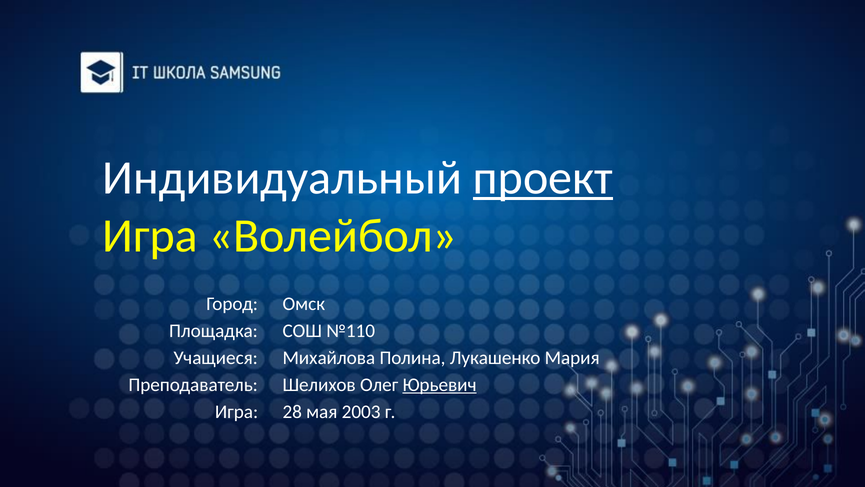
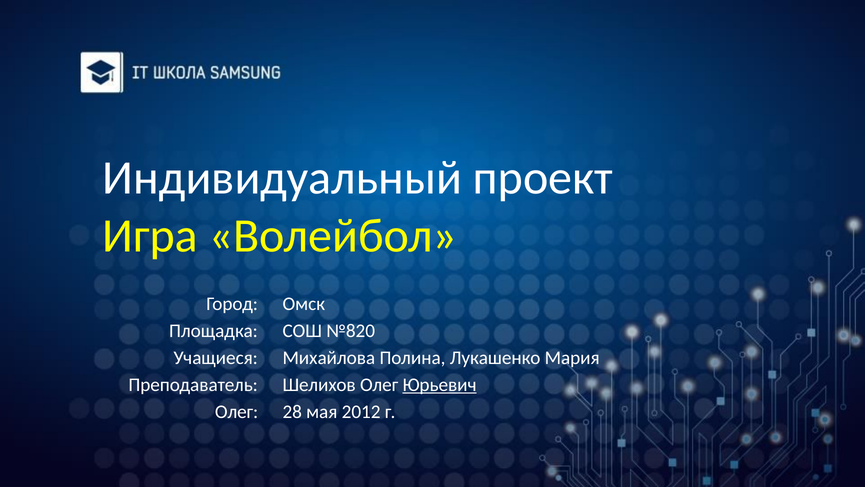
проект underline: present -> none (543, 178)
№110: №110 -> №820 (351, 331)
Игра: Игра -> Олег (237, 411)
2003: 2003 -> 2012 (361, 411)
